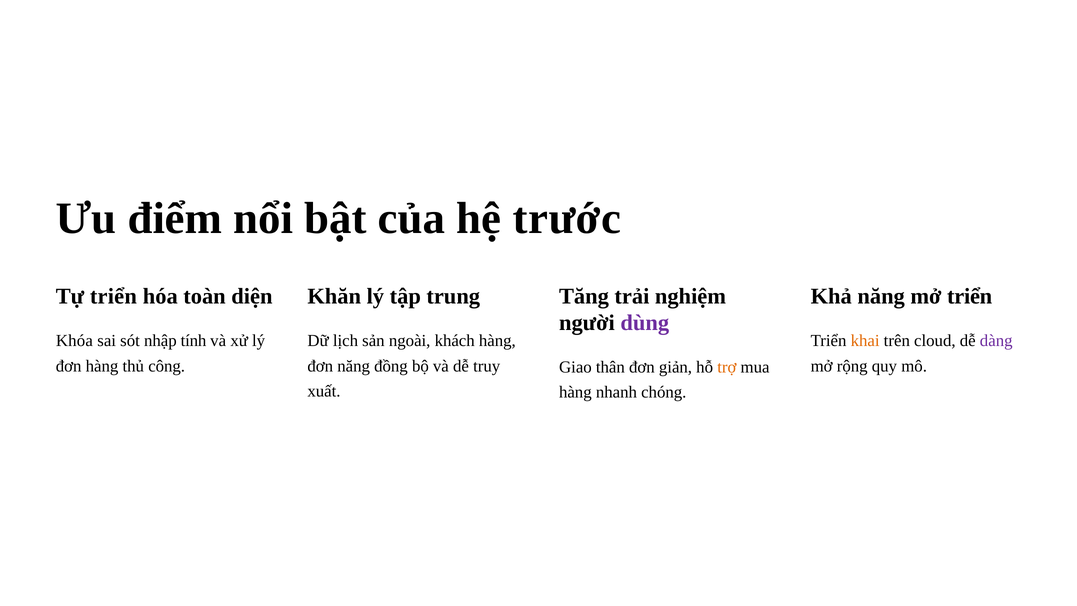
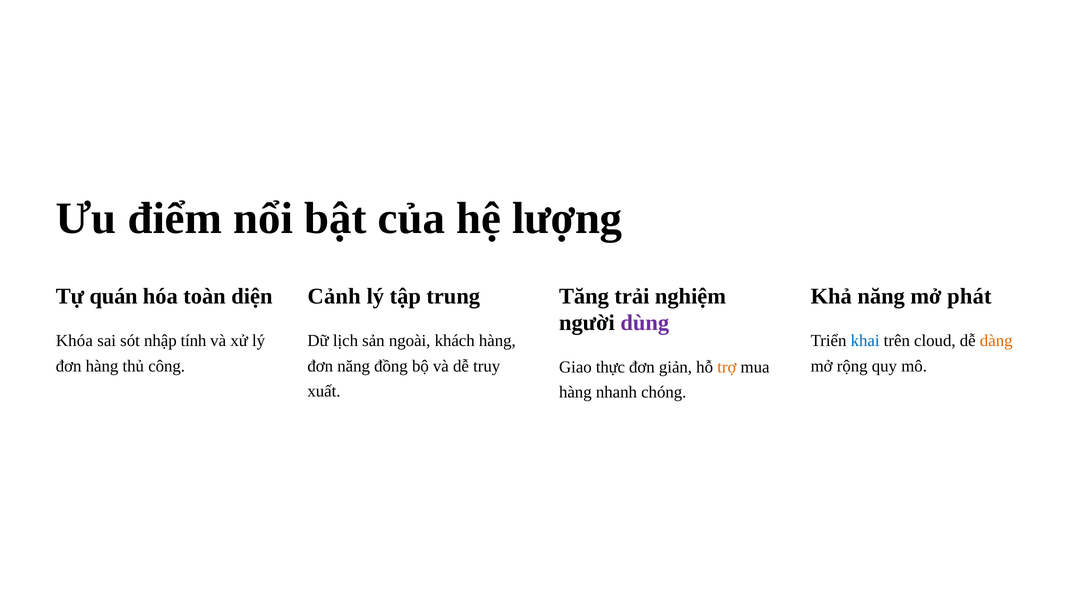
trước: trước -> lượng (567, 218)
Tự triển: triển -> quán (114, 296)
Khăn: Khăn -> Cảnh (334, 296)
mở triển: triển -> phát (969, 296)
khai colour: orange -> blue (865, 341)
dàng colour: purple -> orange (996, 341)
thân: thân -> thực (610, 367)
